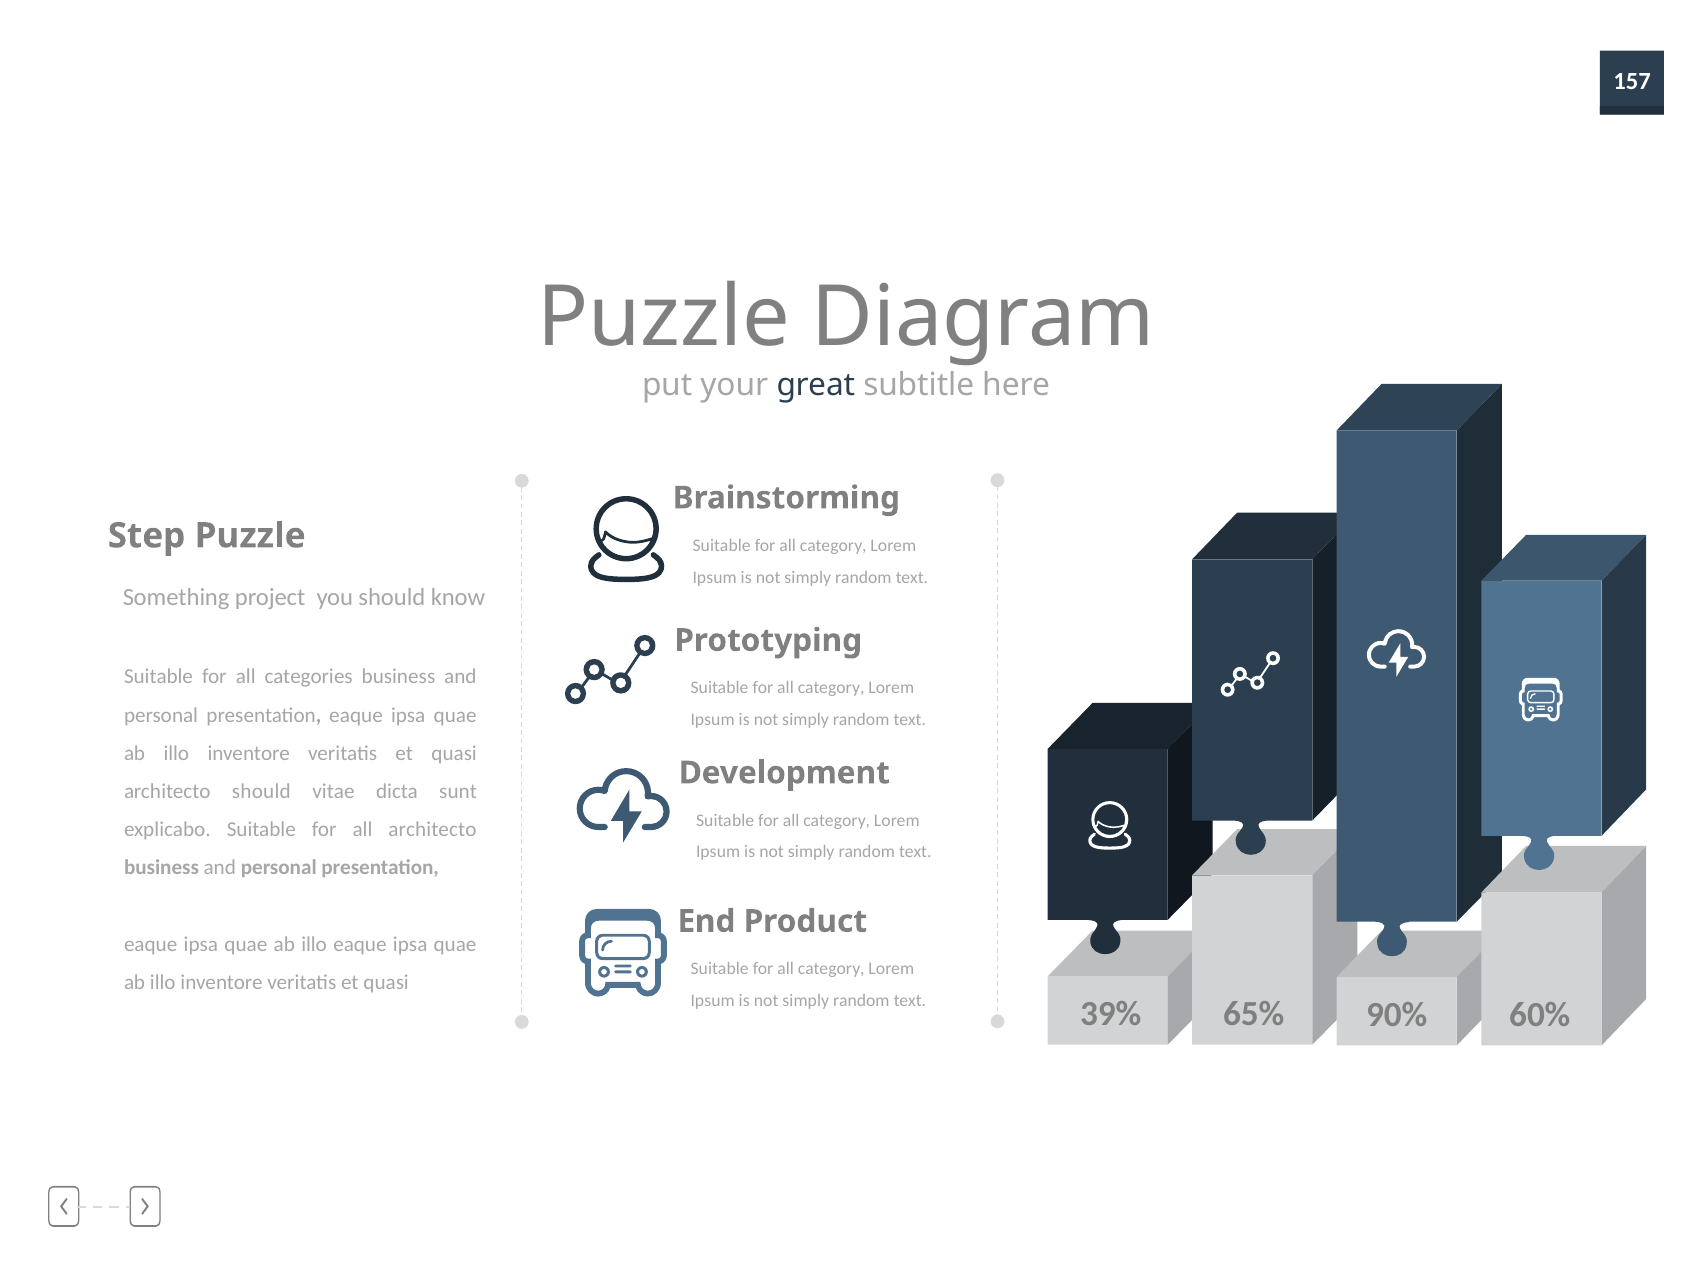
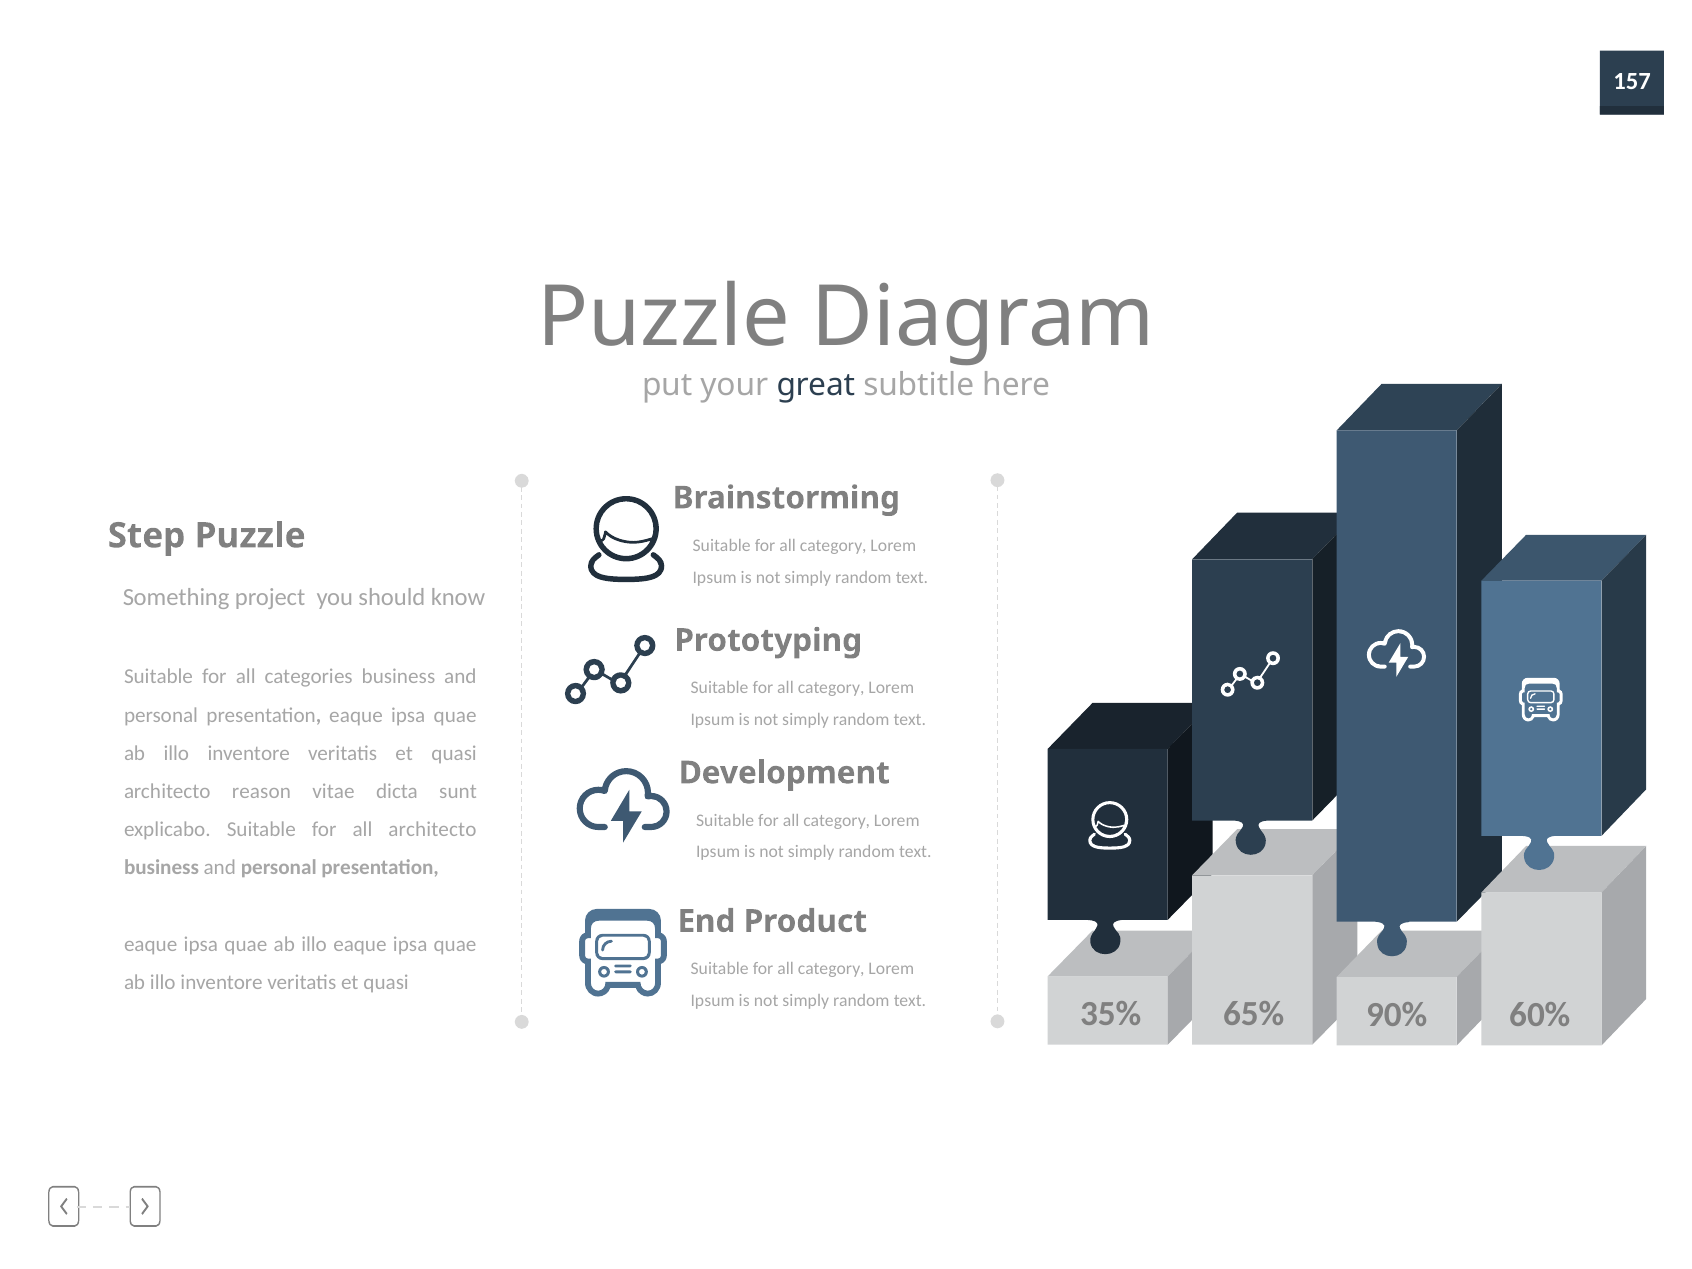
architecto should: should -> reason (261, 791)
39%: 39% -> 35% (1111, 1014)
